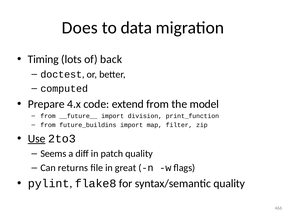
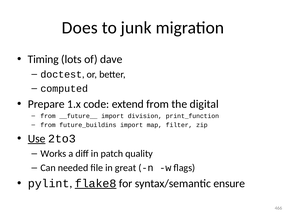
data: data -> junk (136, 28)
back: back -> dave (111, 59)
4.x: 4.x -> 1.x (74, 104)
model: model -> digital (204, 104)
Seems: Seems -> Works (53, 153)
returns: returns -> needed (73, 167)
flake8 underline: none -> present (96, 183)
syntax/semantic quality: quality -> ensure (229, 183)
